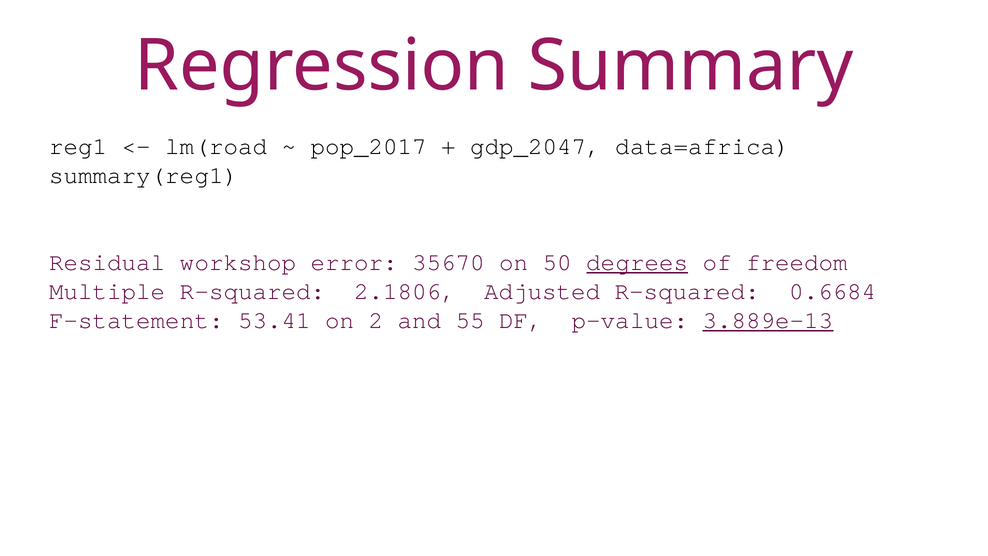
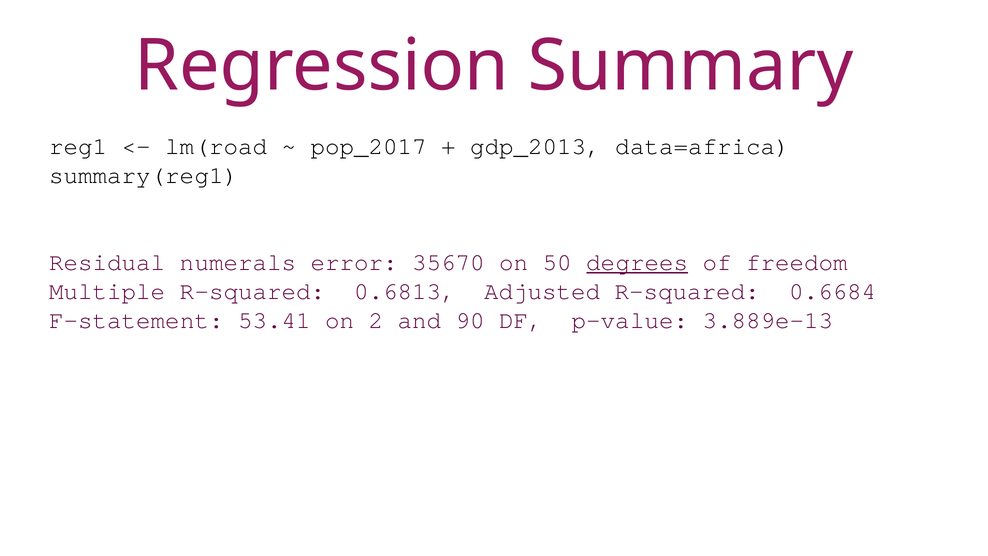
gdp_2047: gdp_2047 -> gdp_2013 (536, 146)
workshop: workshop -> numerals (238, 262)
2.1806: 2.1806 -> 0.6813 (405, 291)
55: 55 -> 90 (470, 320)
3.889e-13 underline: present -> none (768, 320)
